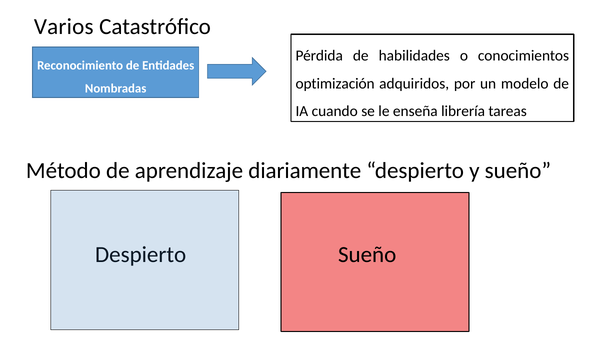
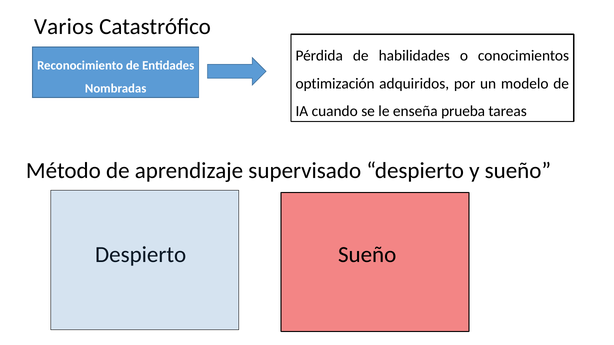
librería: librería -> prueba (463, 111)
diariamente: diariamente -> supervisado (305, 171)
